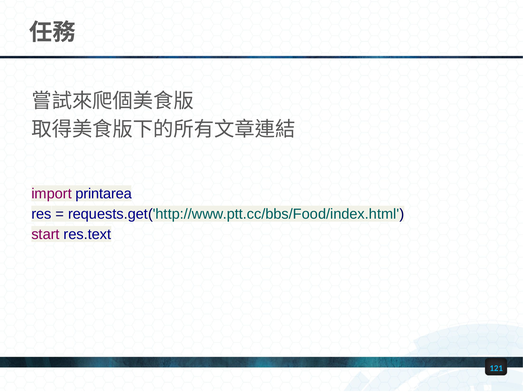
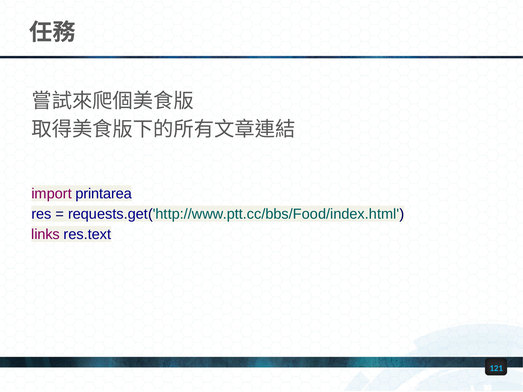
start: start -> links (46, 234)
